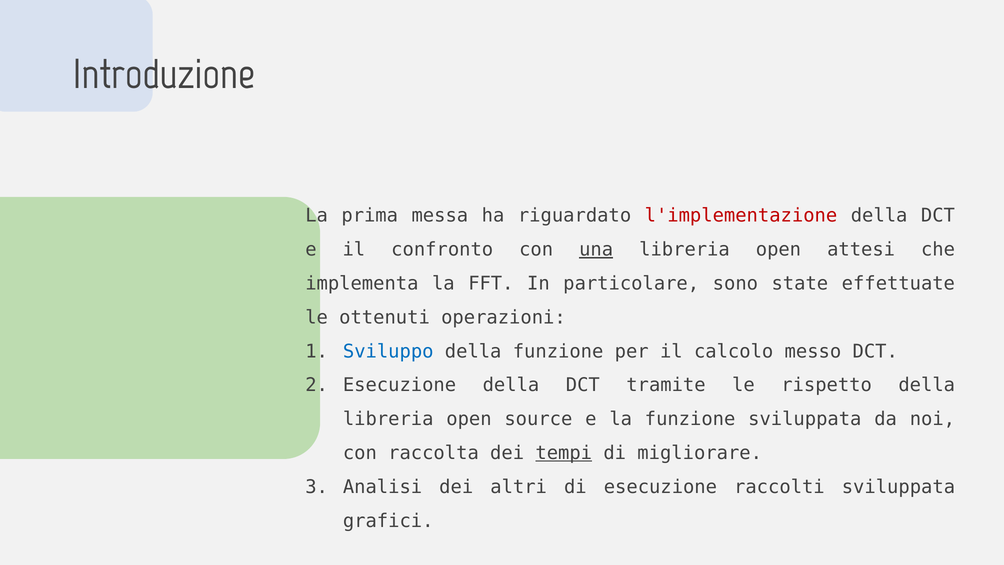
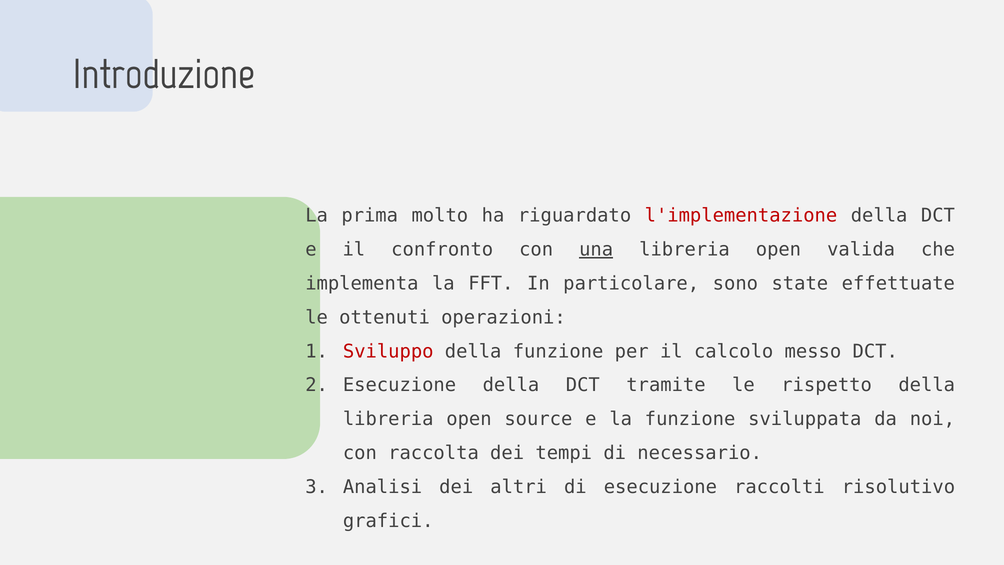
messa: messa -> molto (440, 216)
attesi: attesi -> valida (861, 250)
Sviluppo colour: blue -> red (388, 351)
tempi underline: present -> none (564, 453)
migliorare: migliorare -> necessario (700, 453)
raccolti sviluppata: sviluppata -> risolutivo (898, 487)
